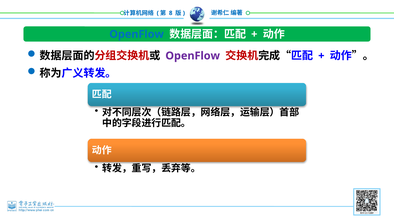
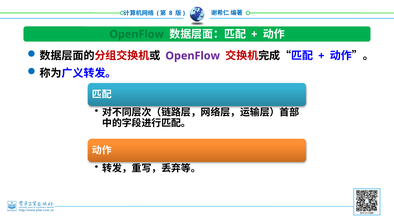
OpenFlow colour: blue -> green (137, 34)
